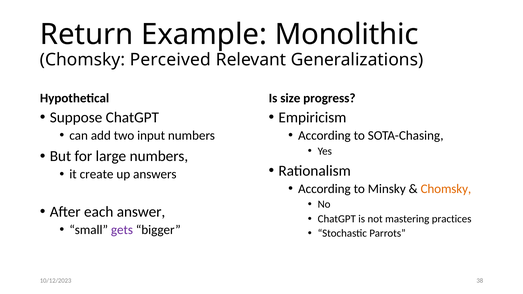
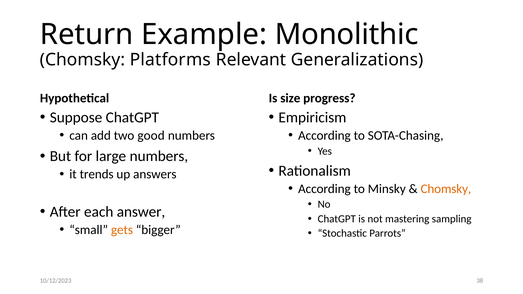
Perceived: Perceived -> Platforms (170, 60)
input: input -> good (151, 136)
create: create -> trends (97, 174)
practices: practices -> sampling (452, 219)
gets colour: purple -> orange (122, 230)
